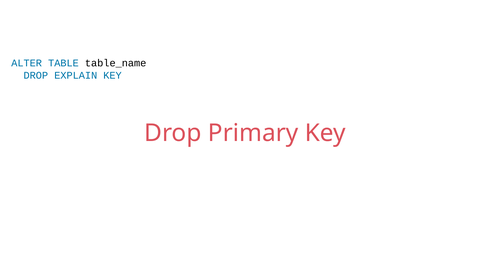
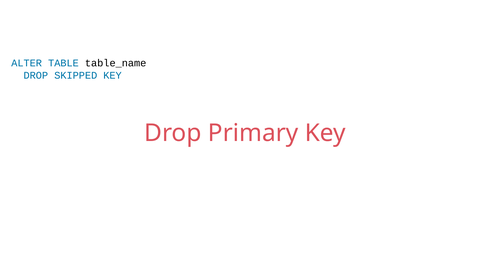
EXPLAIN: EXPLAIN -> SKIPPED (76, 75)
